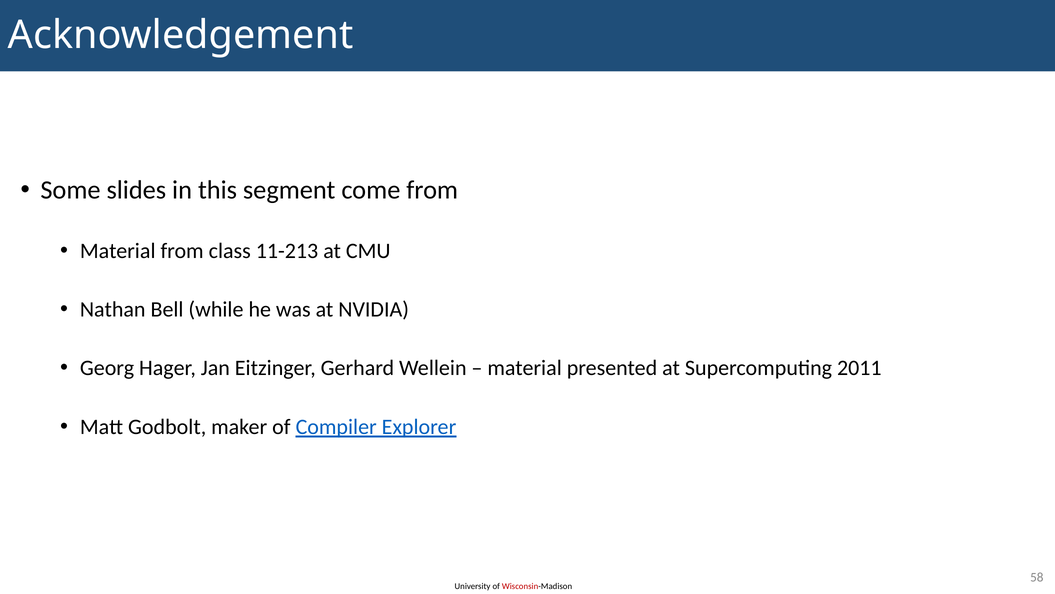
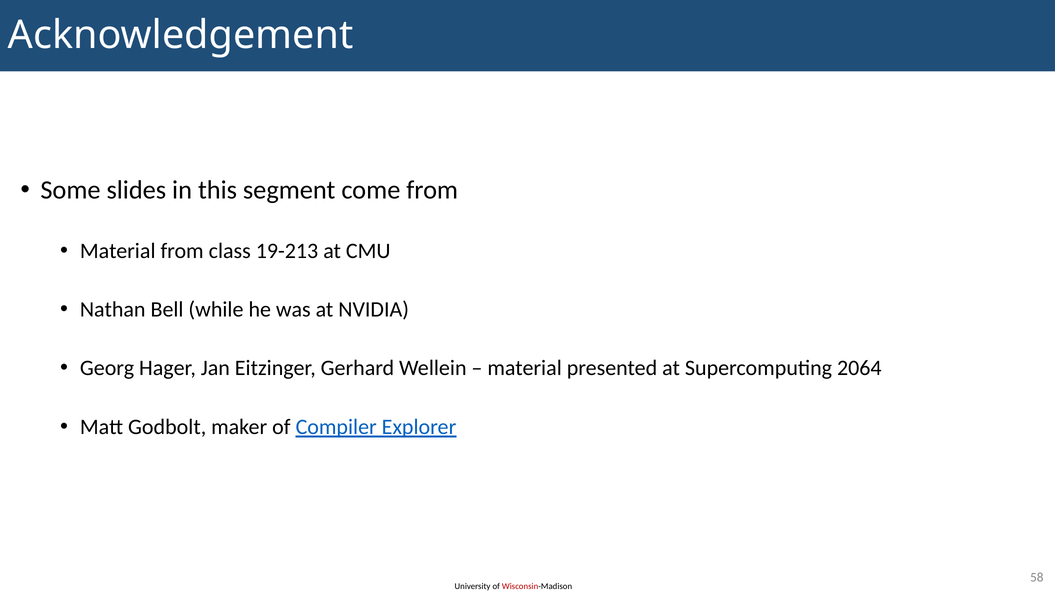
11-213: 11-213 -> 19-213 (287, 251)
2011: 2011 -> 2064 (859, 368)
